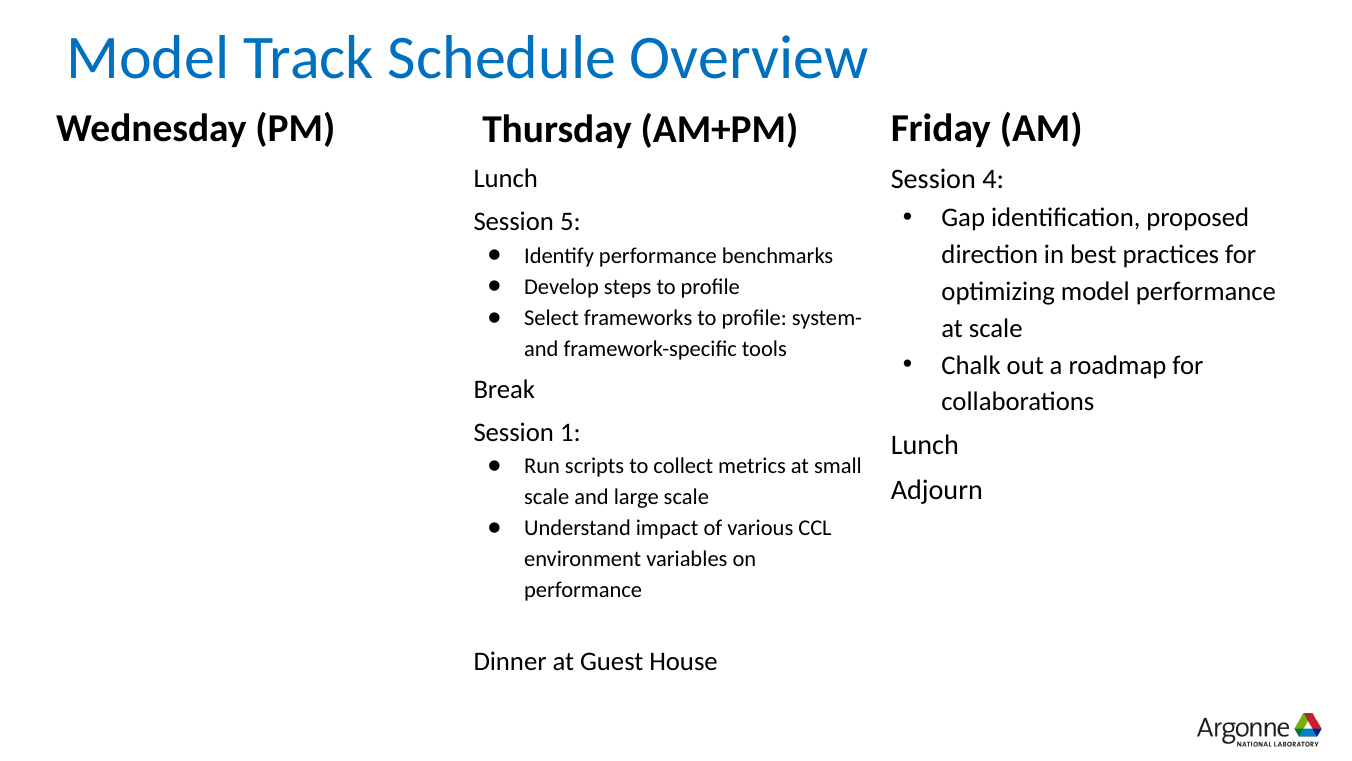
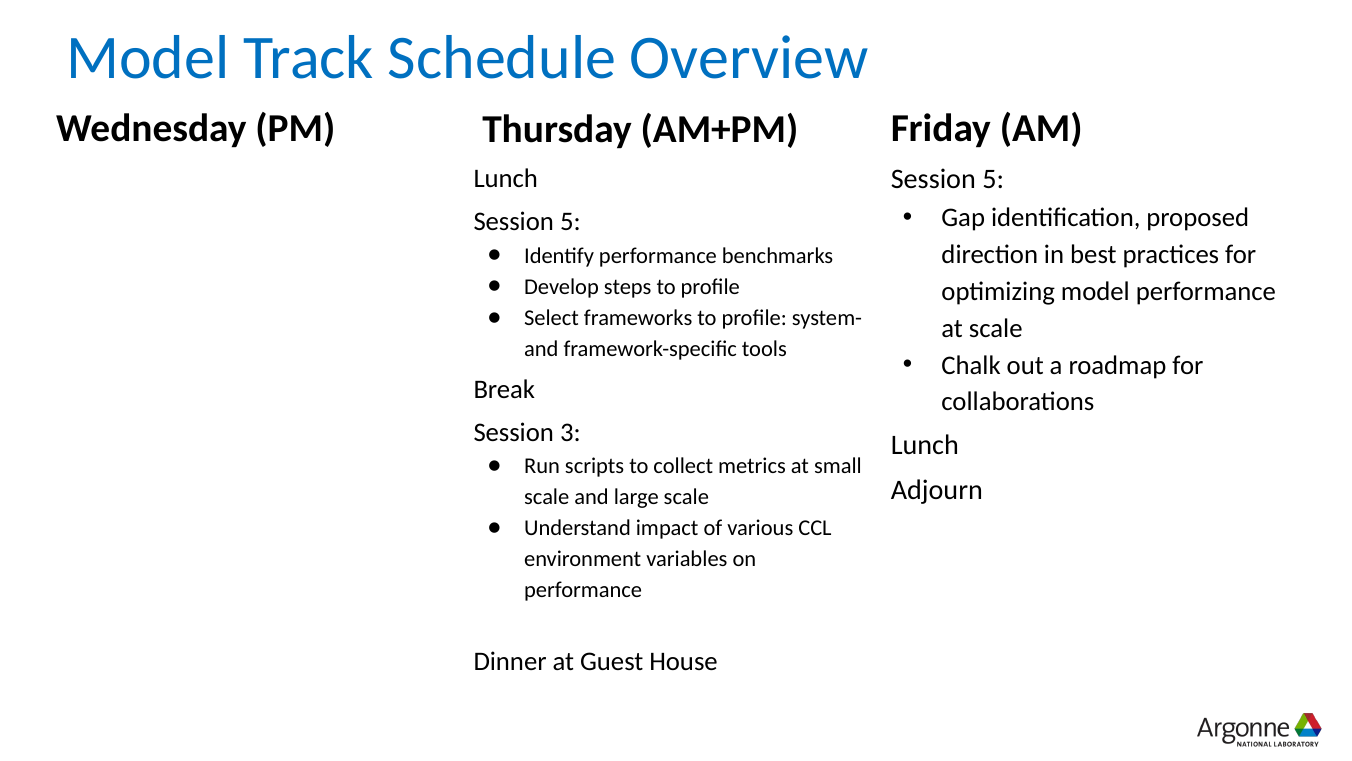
4: 4 -> 5 (993, 180)
1: 1 -> 3 (570, 432)
